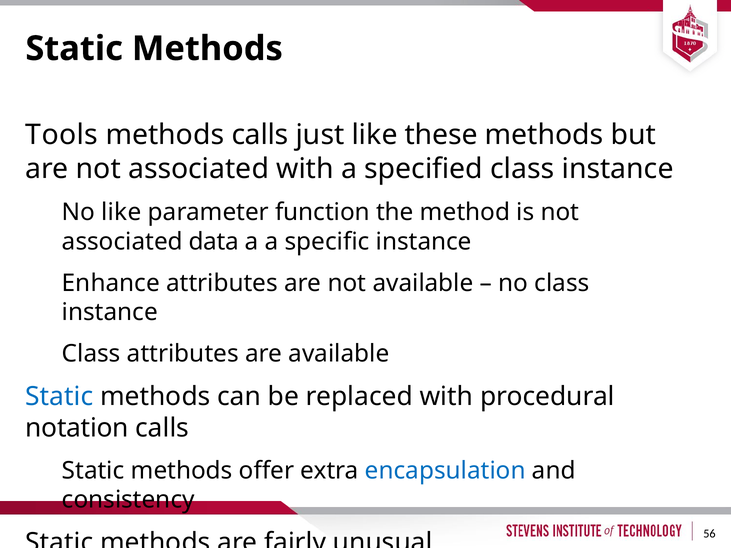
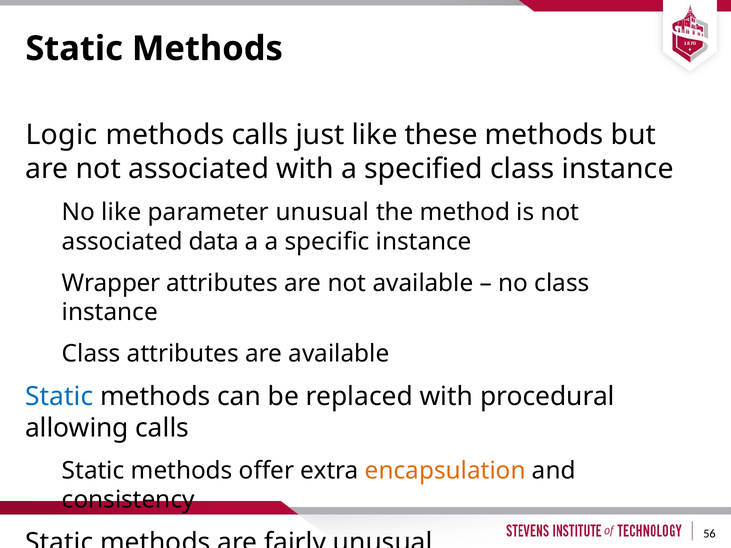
Tools: Tools -> Logic (62, 135)
parameter function: function -> unusual (322, 212)
Enhance: Enhance -> Wrapper (111, 283)
notation: notation -> allowing (77, 428)
encapsulation colour: blue -> orange (445, 471)
